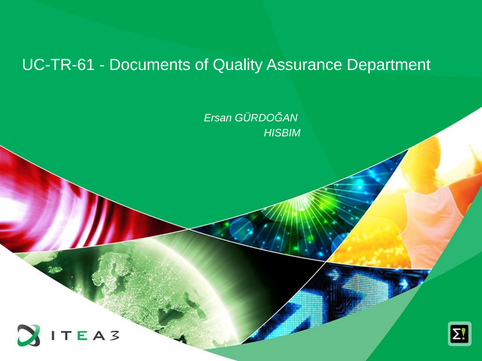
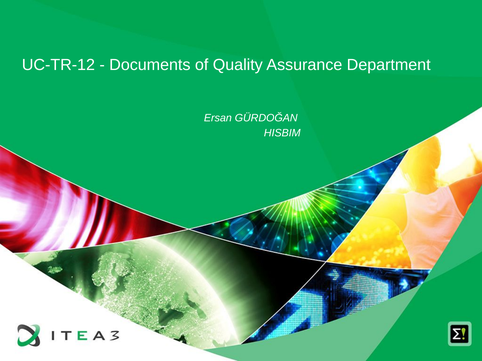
UC-TR-61: UC-TR-61 -> UC-TR-12 (58, 65)
